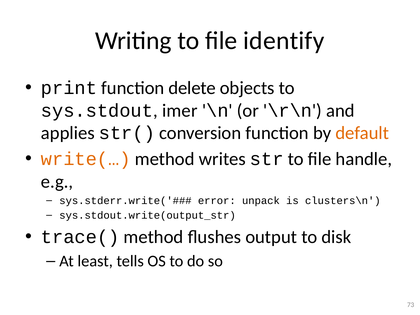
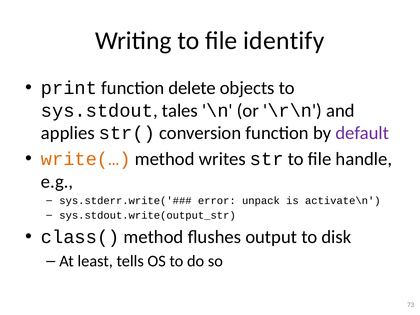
imer: imer -> tales (180, 111)
default colour: orange -> purple (362, 133)
clusters\n: clusters\n -> activate\n (343, 201)
trace(: trace( -> class( (80, 237)
